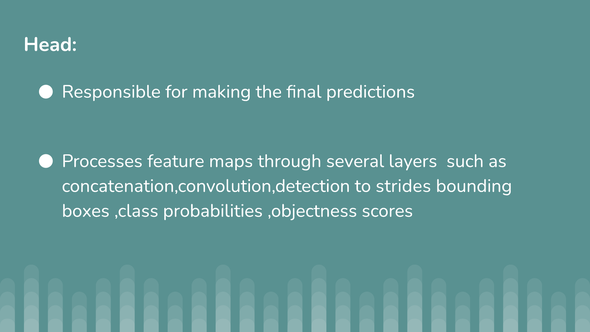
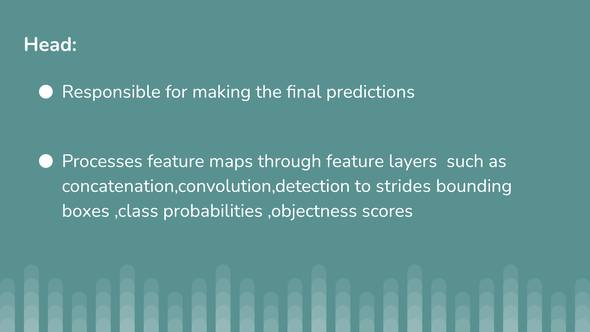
through several: several -> feature (355, 161)
